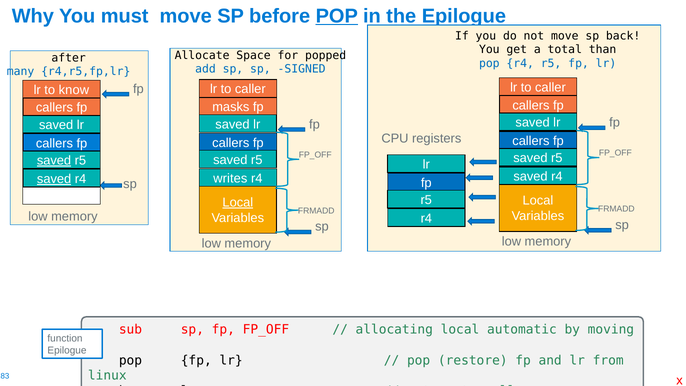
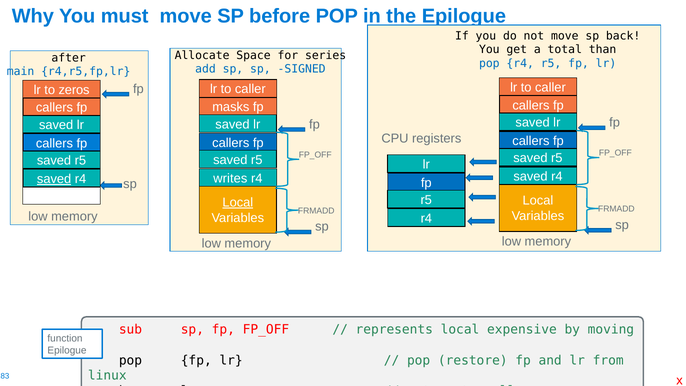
POP underline: present -> none (337, 16)
popped: popped -> series (326, 55)
many: many -> main (21, 72)
know: know -> zeros (74, 90)
saved underline: present -> none (54, 161)
allocating: allocating -> represents (394, 329)
automatic: automatic -> expensive (522, 329)
